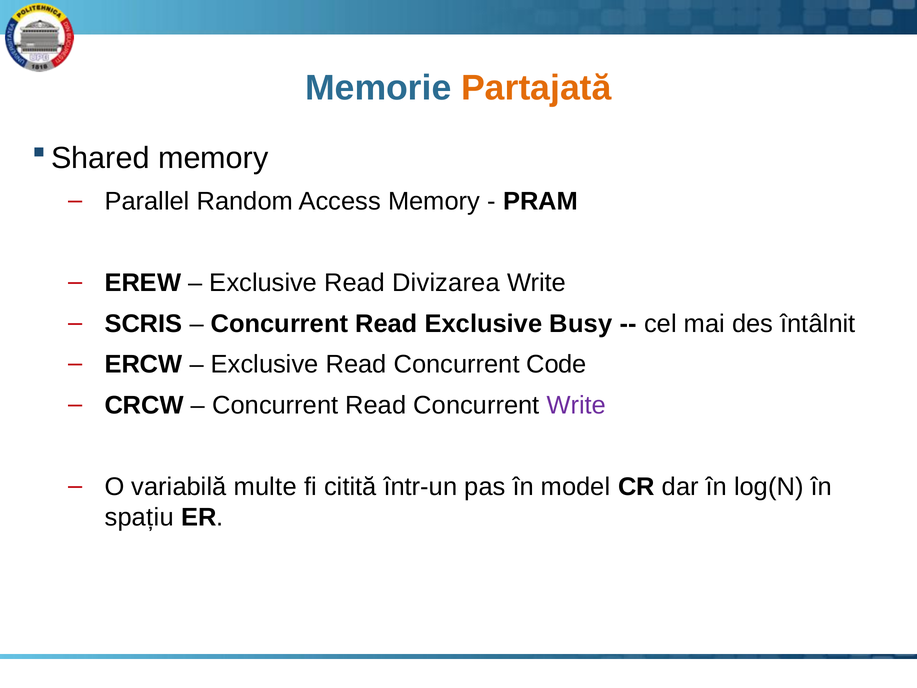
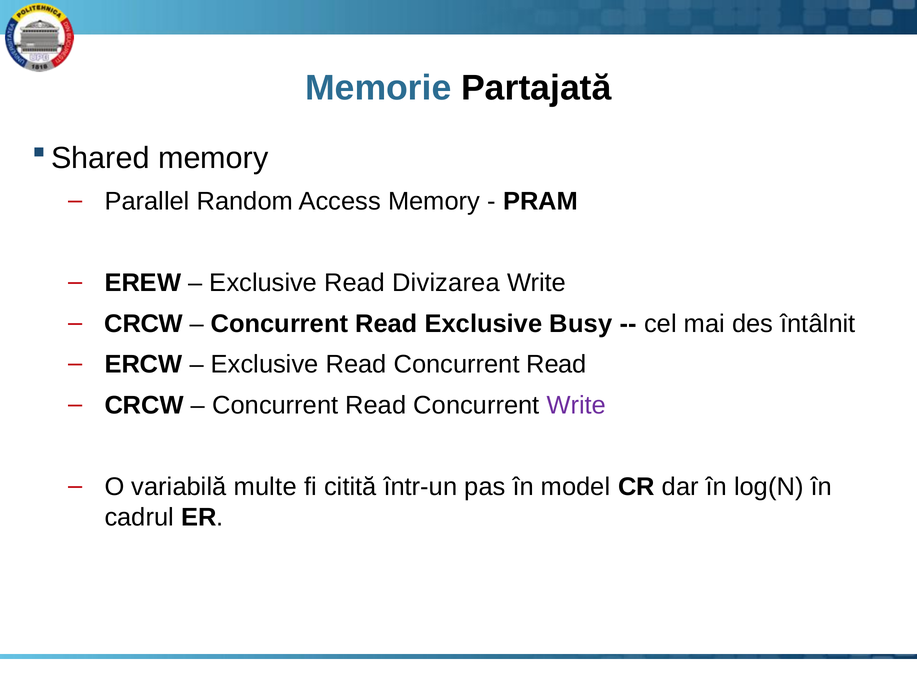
Partajată colour: orange -> black (536, 88)
SCRIS: SCRIS -> CRCW (144, 324)
Read Concurrent Code: Code -> Read (556, 364)
spațiu: spațiu -> cadrul (139, 517)
